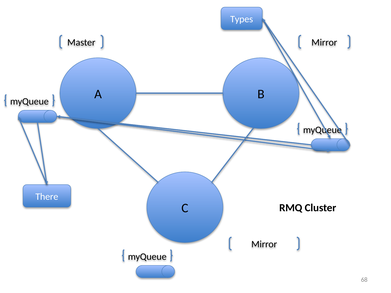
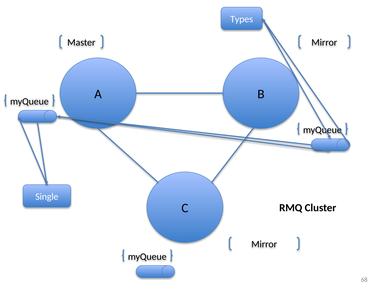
There: There -> Single (47, 197)
